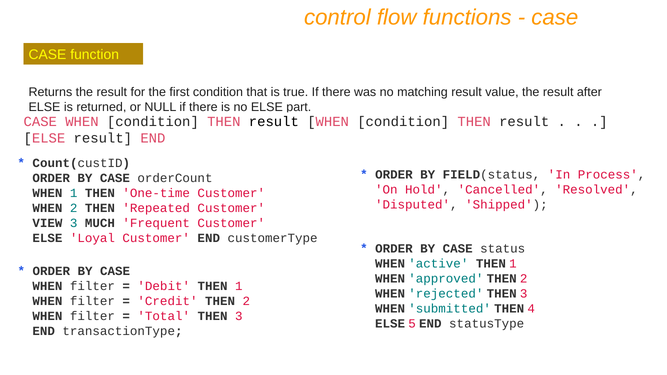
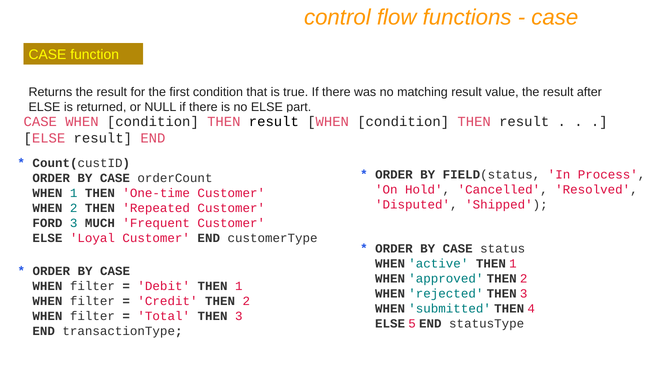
VIEW: VIEW -> FORD (47, 223)
